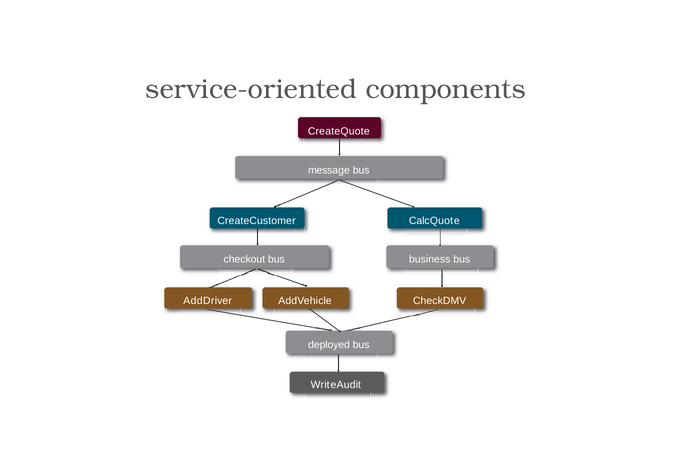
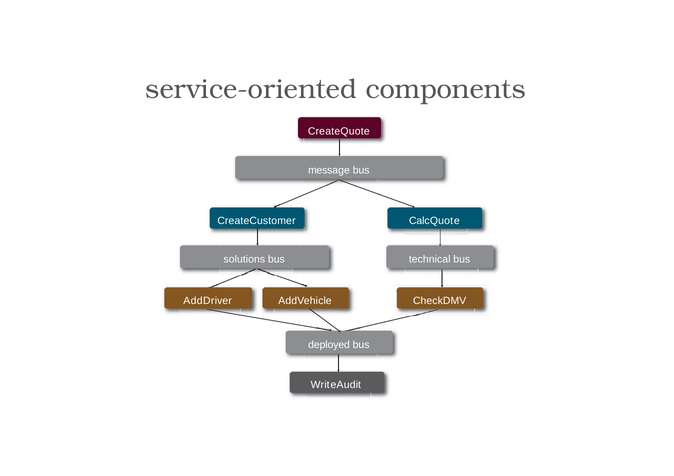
checkout: checkout -> solutions (244, 260)
business: business -> technical (430, 260)
